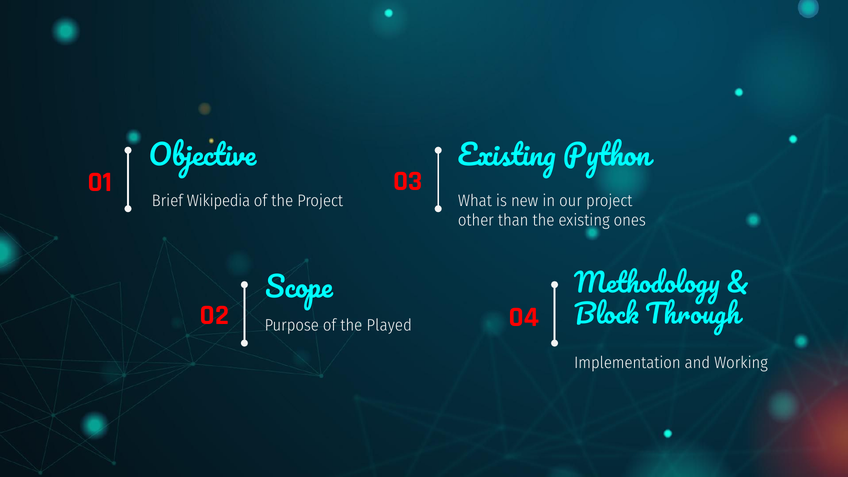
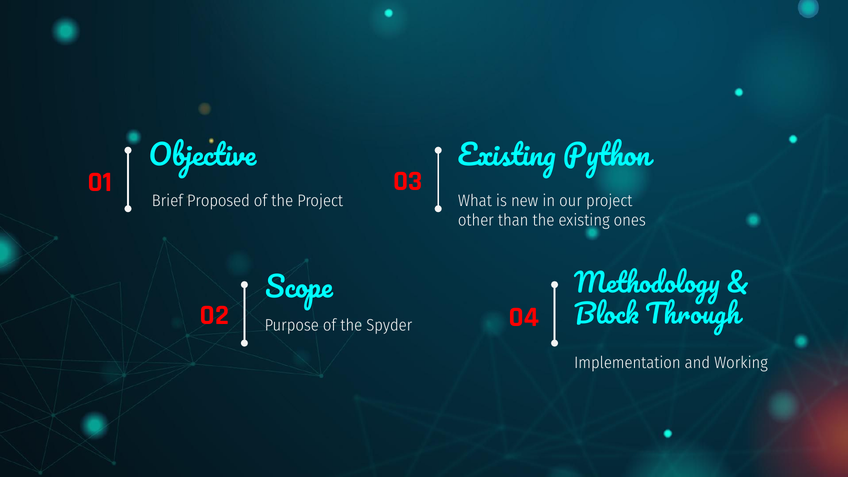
Wikipedia: Wikipedia -> Proposed (218, 201)
Played: Played -> Spyder (389, 325)
